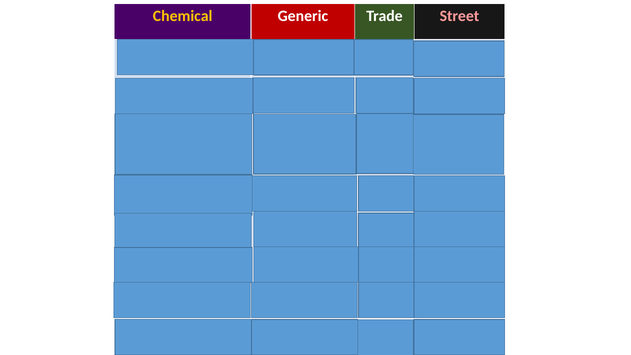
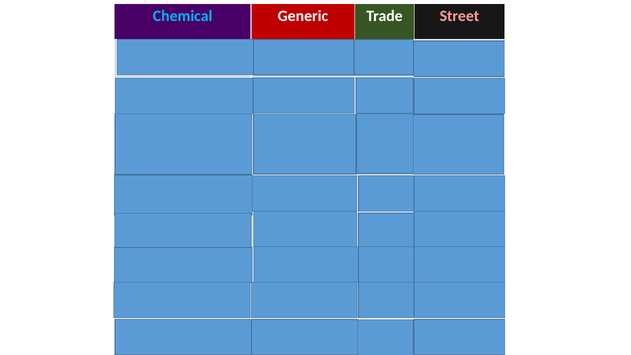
Chemical colour: yellow -> light blue (183, 16)
